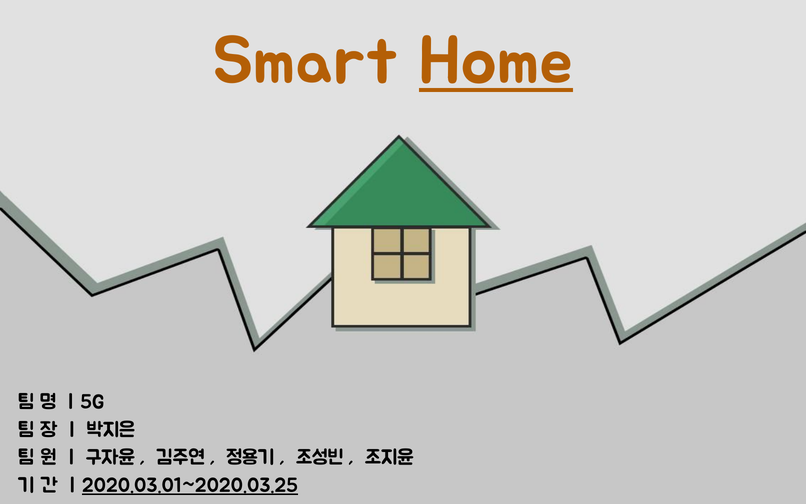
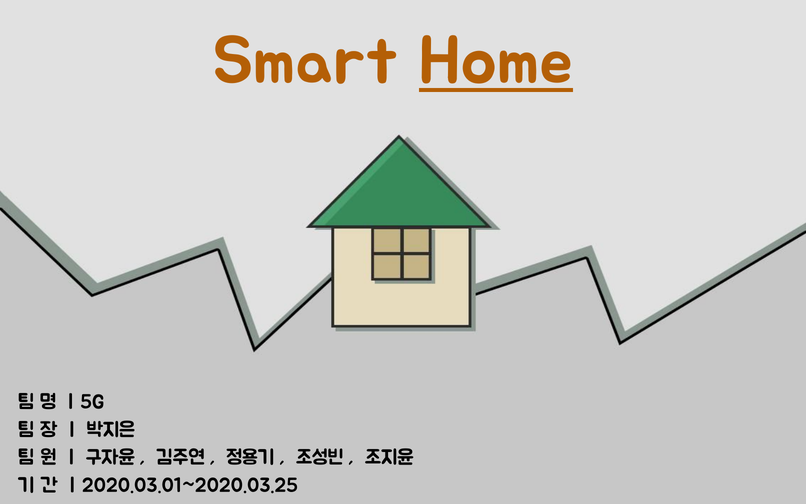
2020.03.01~2020.03.25 underline: present -> none (190, 485)
